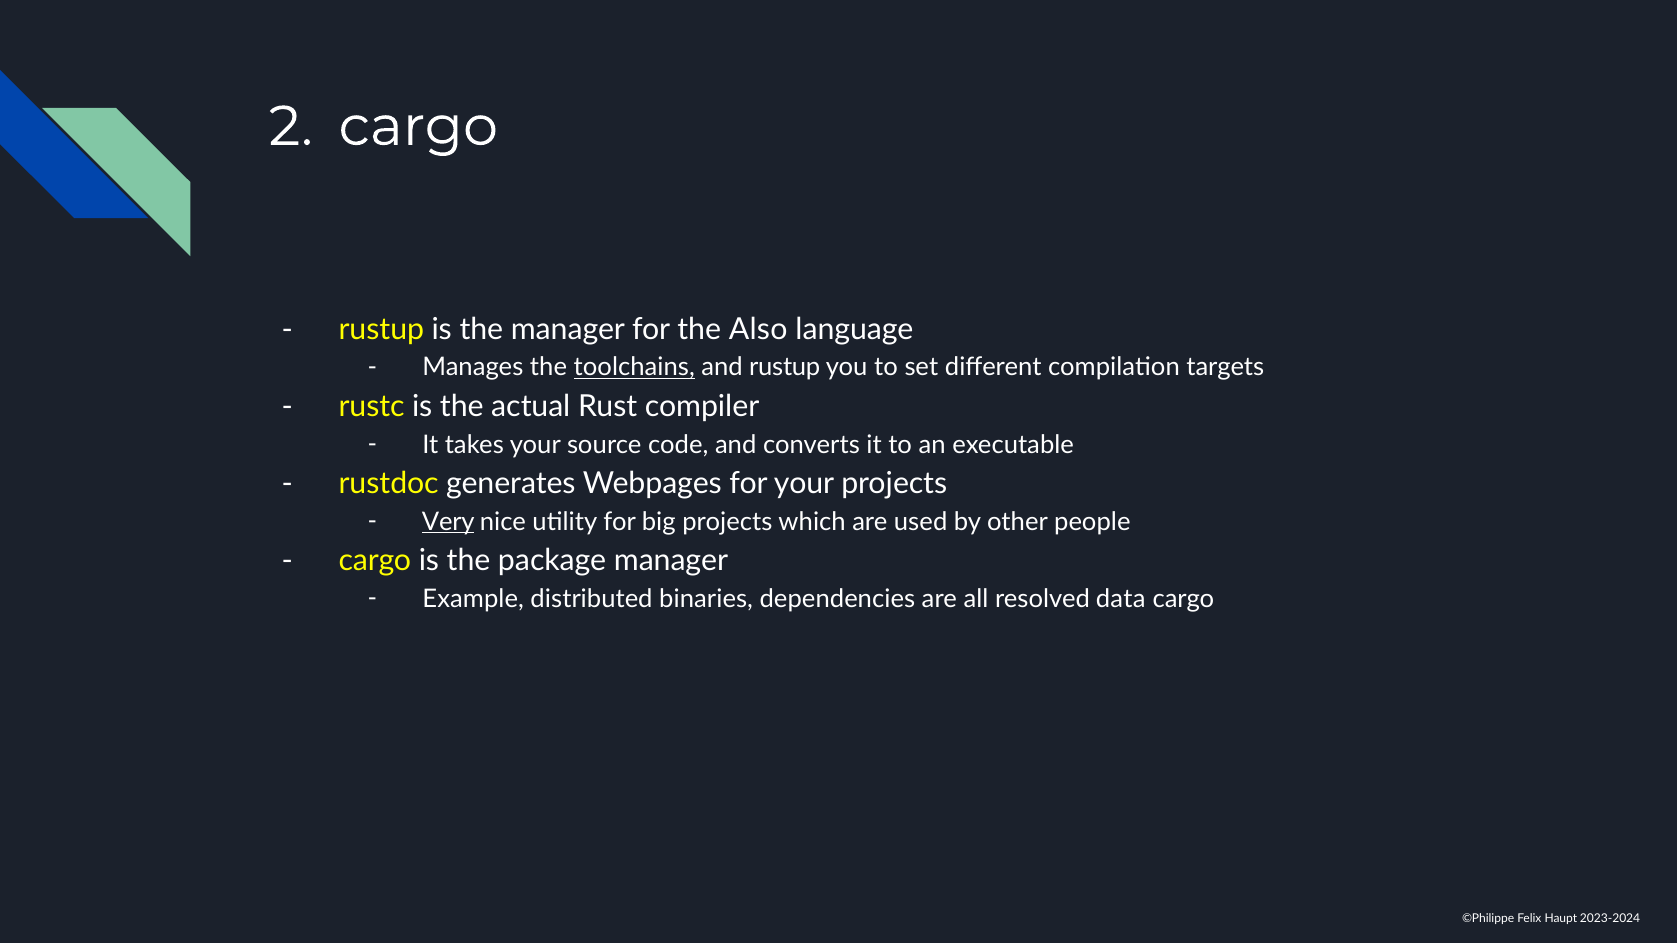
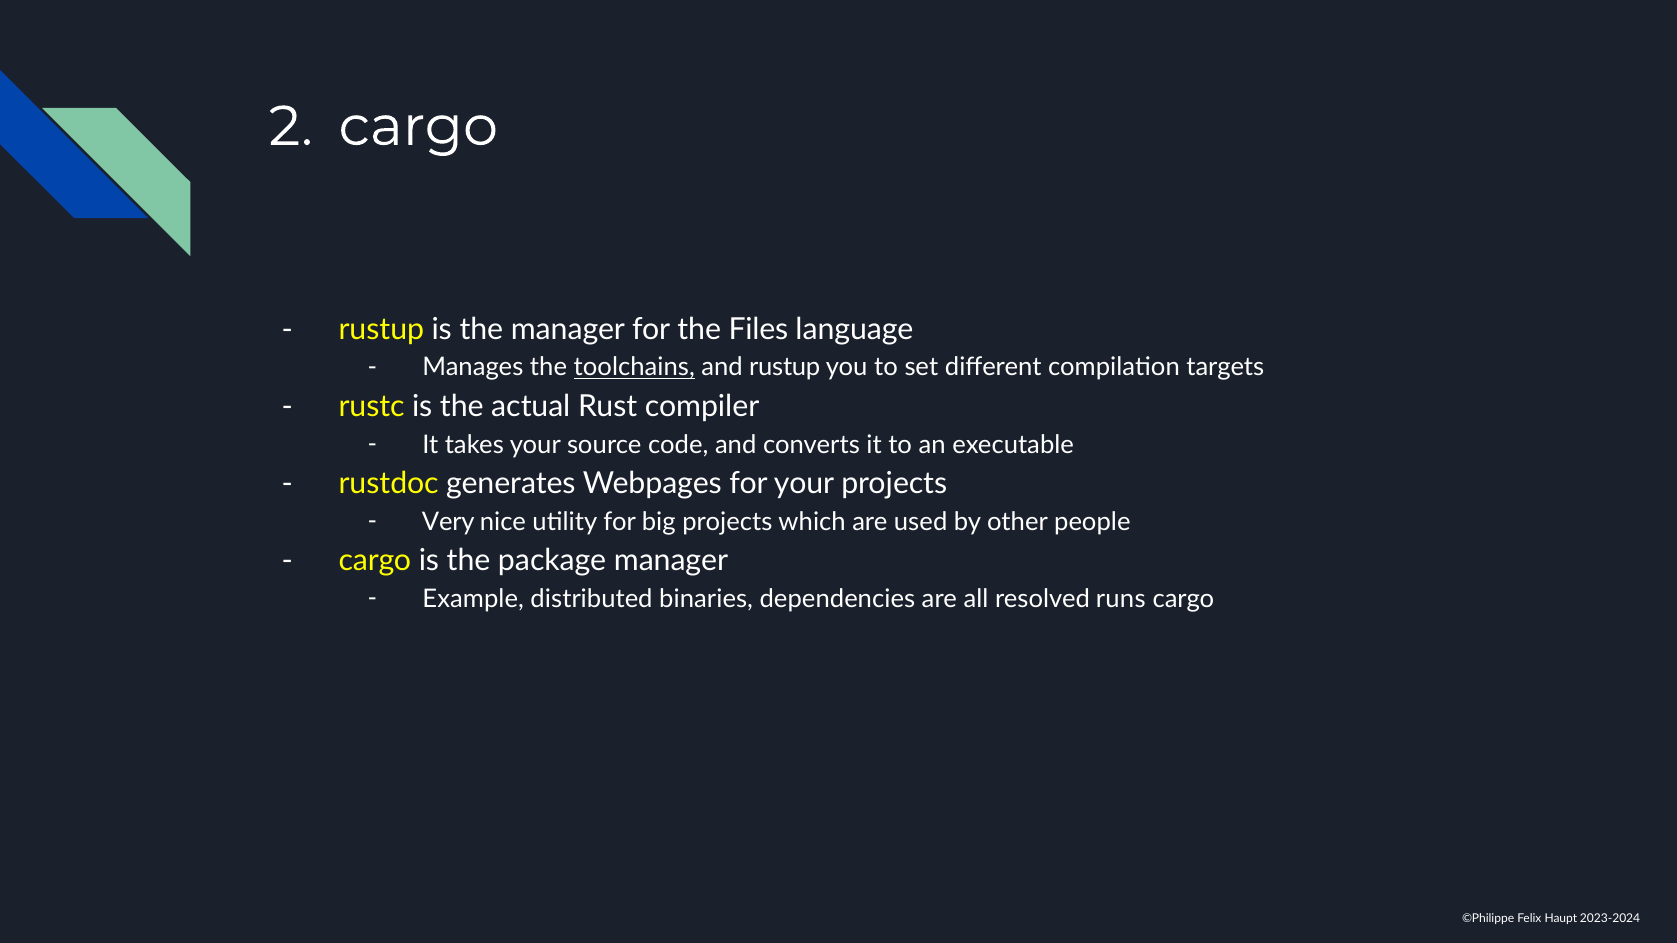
Also: Also -> Files (758, 330)
Very underline: present -> none (448, 522)
data: data -> runs (1121, 599)
